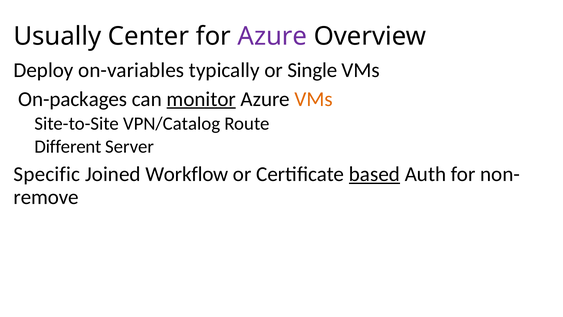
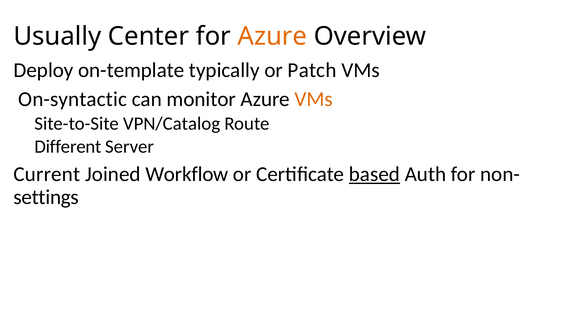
Azure colour: purple -> orange (272, 36)
on-variables: on-variables -> on-template (131, 70)
Single: Single -> Patch (312, 70)
On-packages: On-packages -> On-syntactic (73, 99)
monitor underline: present -> none (201, 99)
Specific: Specific -> Current (47, 174)
remove: remove -> settings (46, 197)
